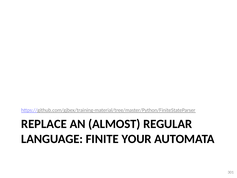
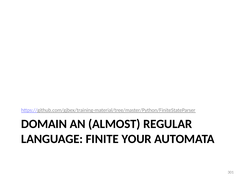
REPLACE: REPLACE -> DOMAIN (44, 124)
